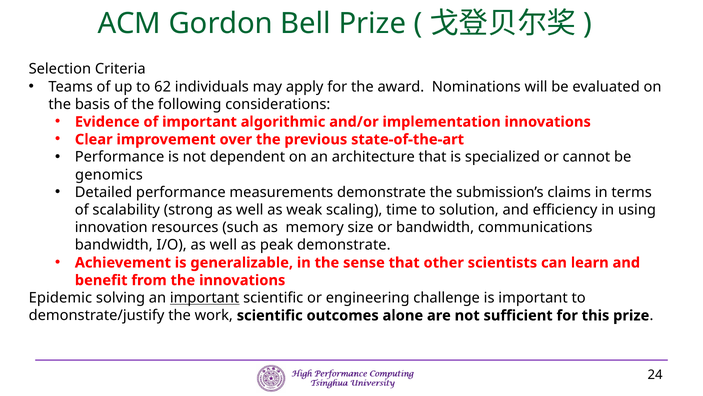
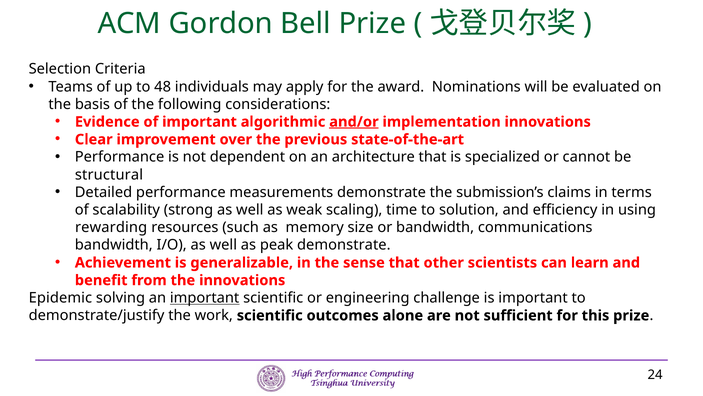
62: 62 -> 48 (163, 87)
and/or underline: none -> present (354, 122)
genomics: genomics -> structural (109, 174)
innovation: innovation -> rewarding (111, 227)
